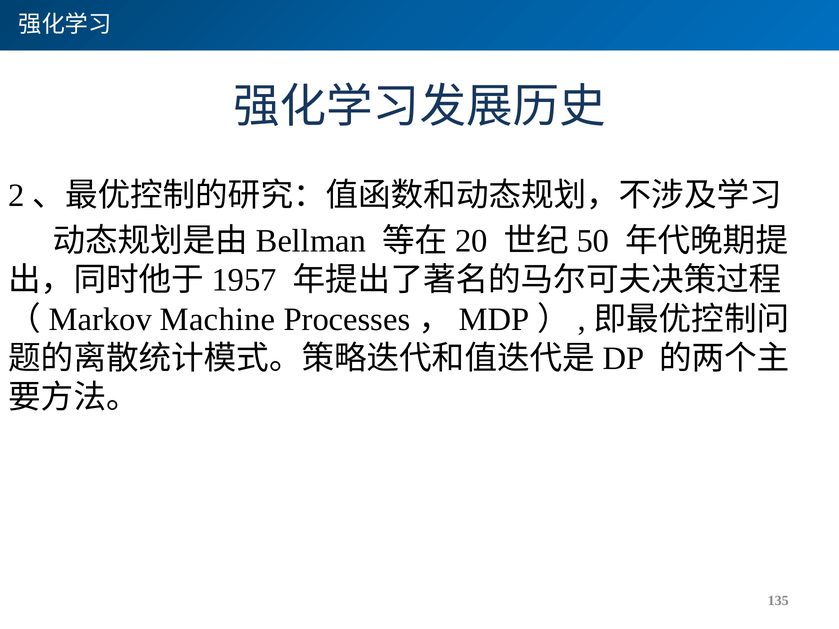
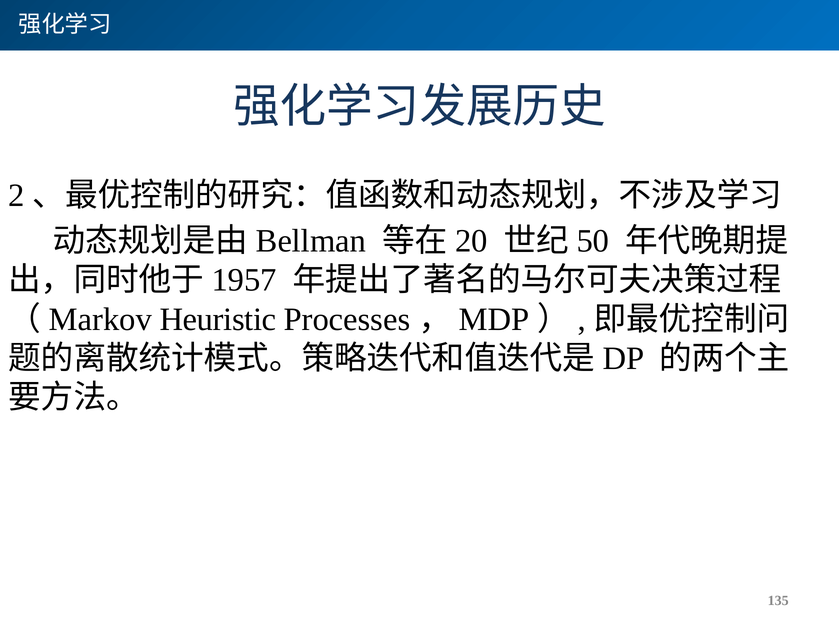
Machine: Machine -> Heuristic (218, 319)
